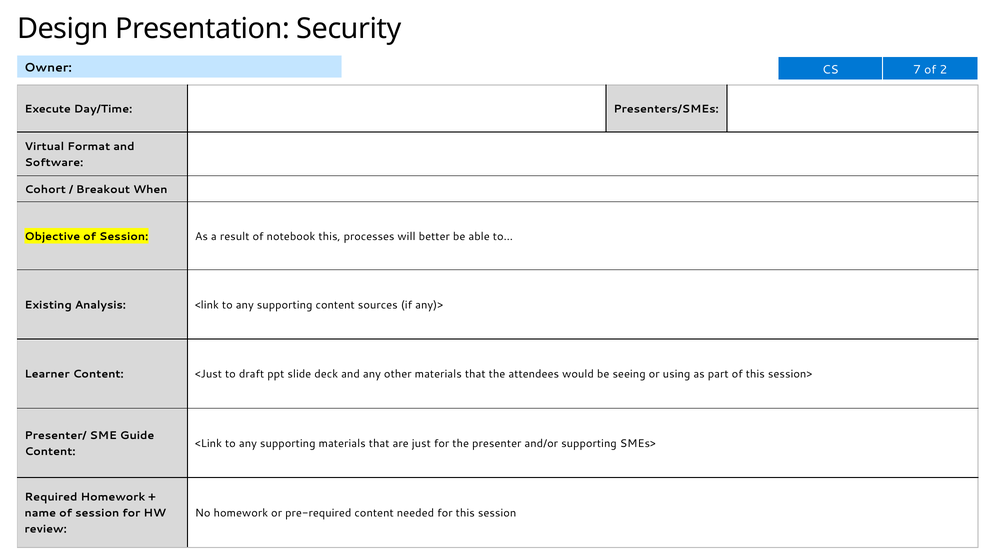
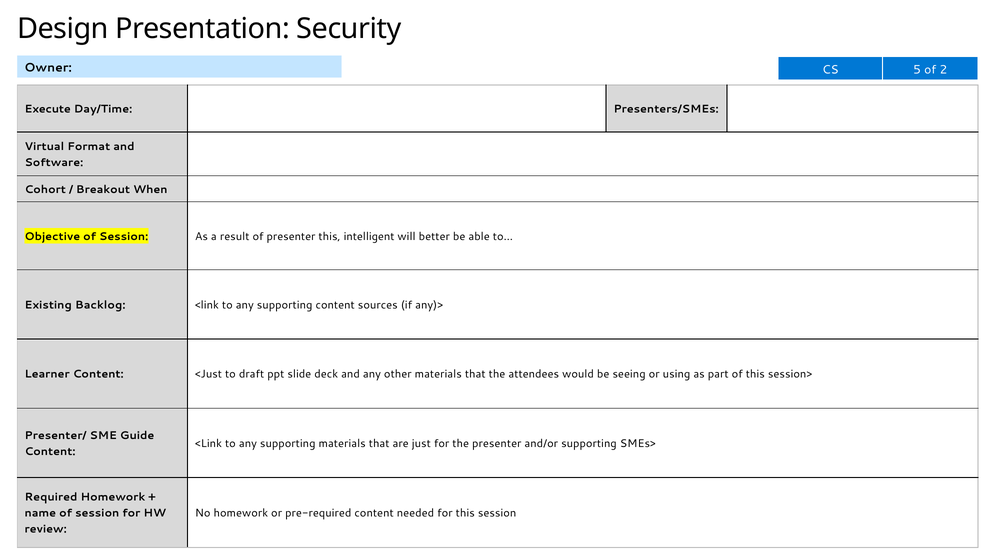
7: 7 -> 5 (917, 70)
of notebook: notebook -> presenter (291, 236)
processes: processes -> intelligent (369, 236)
Analysis: Analysis -> Backlog (100, 305)
